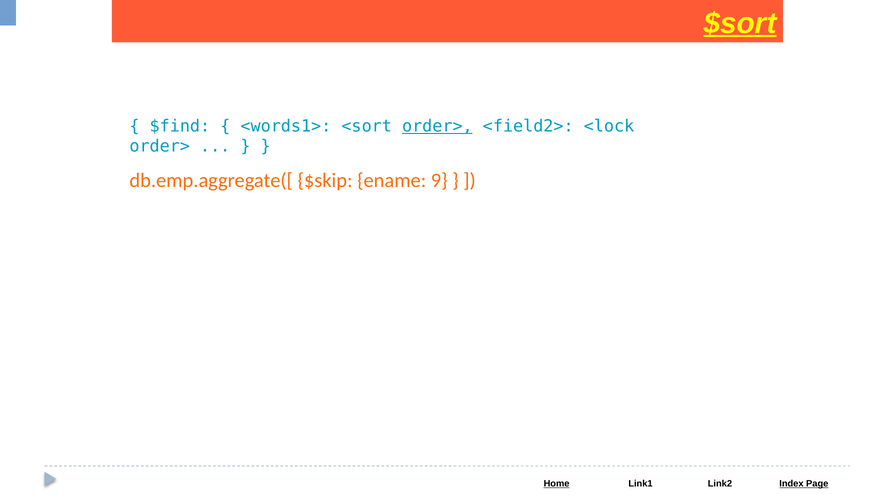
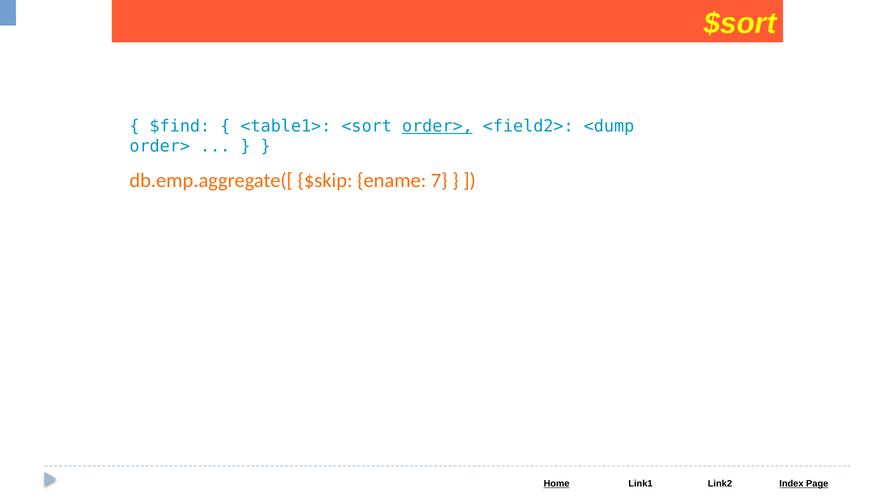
$sort underline: present -> none (740, 23)
<words1>: <words1> -> <table1> (286, 126)
<lock: <lock -> <dump (609, 126)
9: 9 -> 7 (439, 181)
